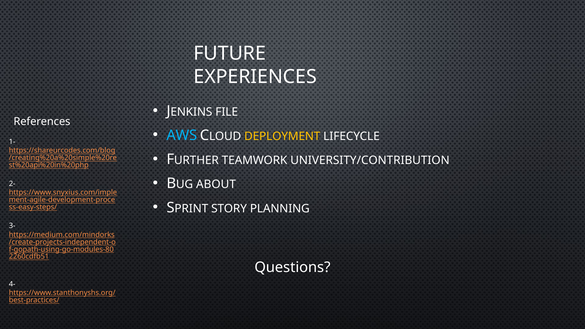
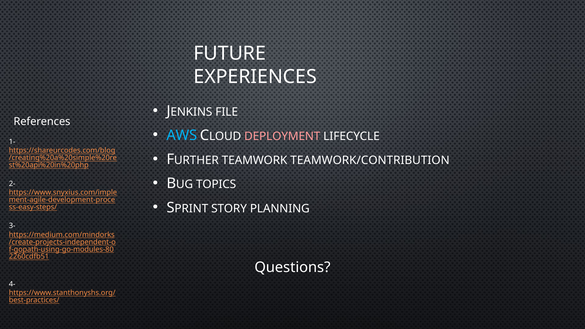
DEPLOYMENT colour: yellow -> pink (282, 136)
UNIVERSITY/CONTRIBUTION: UNIVERSITY/CONTRIBUTION -> TEAMWORK/CONTRIBUTION (370, 160)
ABOUT: ABOUT -> TOPICS (216, 184)
